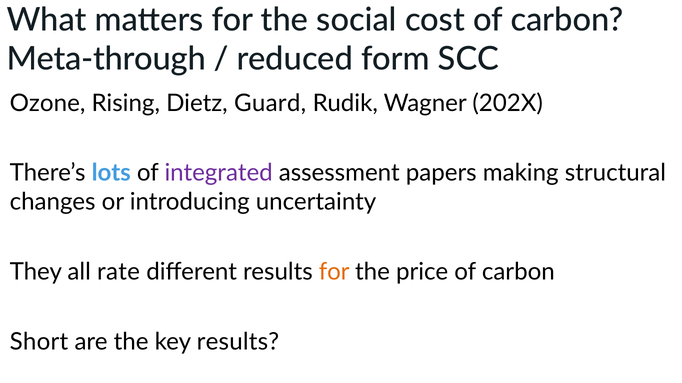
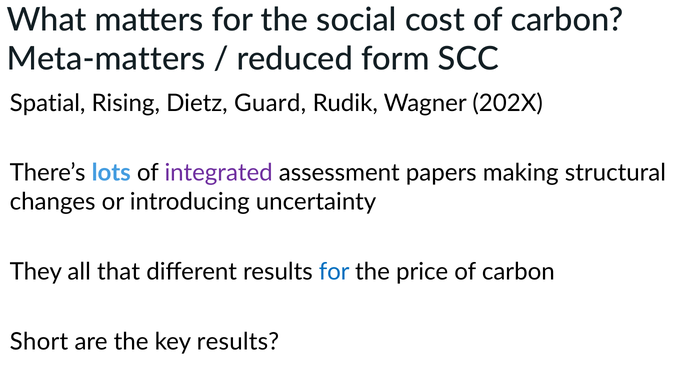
Meta-through: Meta-through -> Meta-matters (106, 59)
Ozone: Ozone -> Spatial (48, 103)
rate: rate -> that (119, 272)
for colour: orange -> blue (334, 272)
